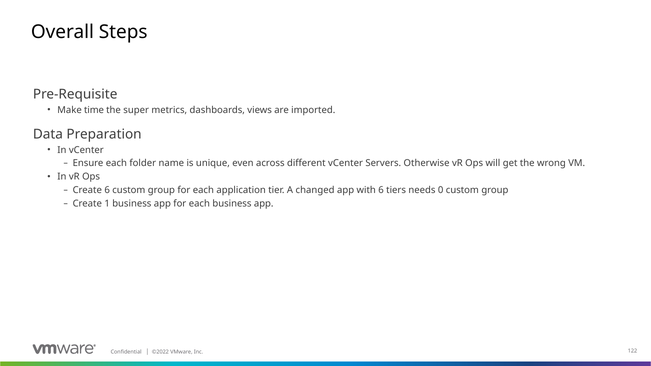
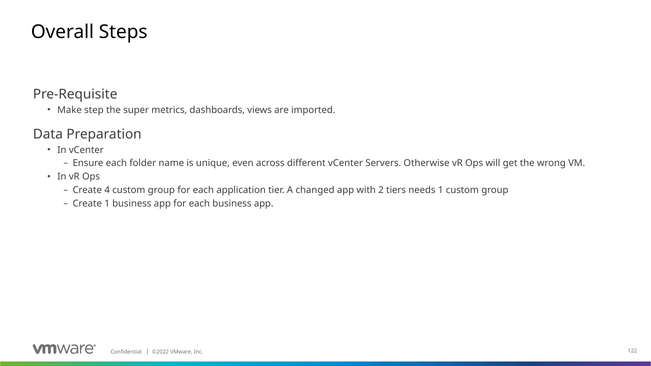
time: time -> step (94, 110)
Create 6: 6 -> 4 (107, 190)
with 6: 6 -> 2 (381, 190)
needs 0: 0 -> 1 (441, 190)
